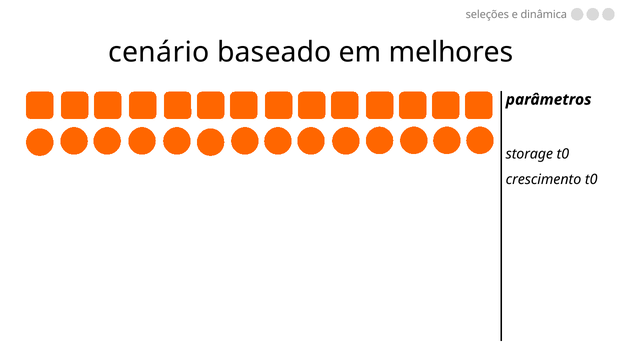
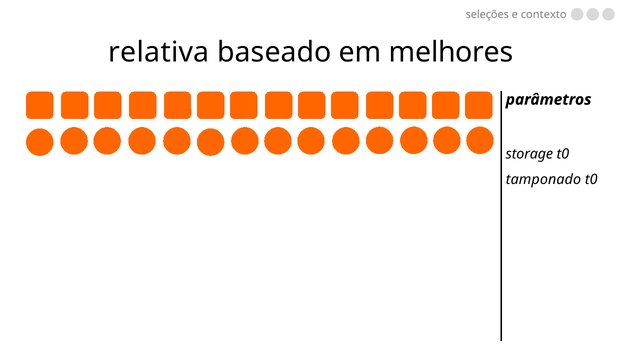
dinâmica: dinâmica -> contexto (544, 15)
cenário: cenário -> relativa (159, 52)
crescimento: crescimento -> tamponado (543, 180)
